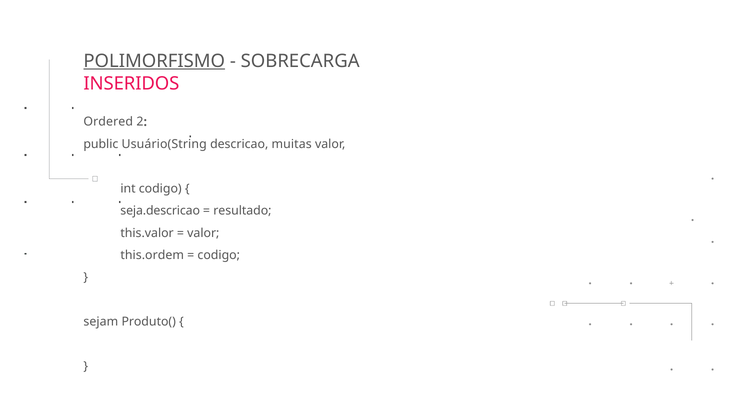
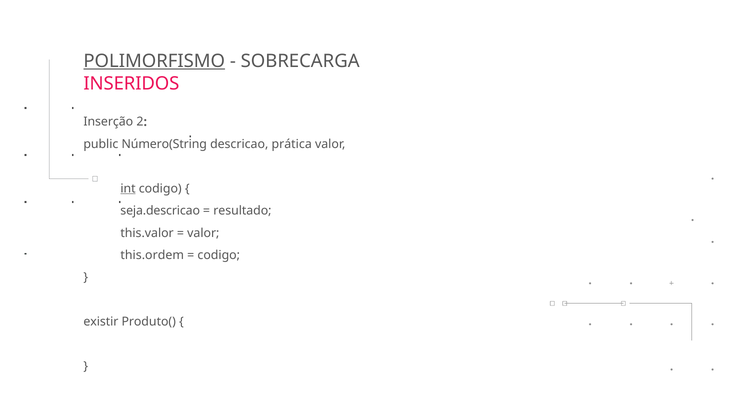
Ordered: Ordered -> Inserção (108, 122)
Usuário(String: Usuário(String -> Número(String (164, 144)
muitas: muitas -> prática (292, 144)
int underline: none -> present (128, 189)
sejam: sejam -> existir (101, 322)
